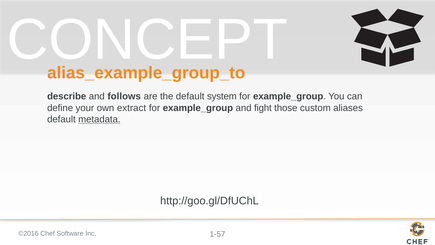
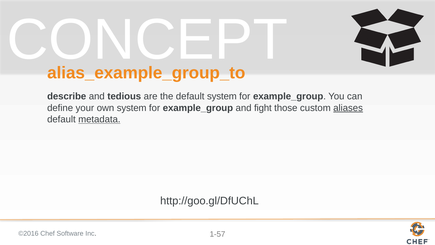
follows: follows -> tedious (124, 96)
own extract: extract -> system (132, 108)
aliases underline: none -> present (348, 108)
